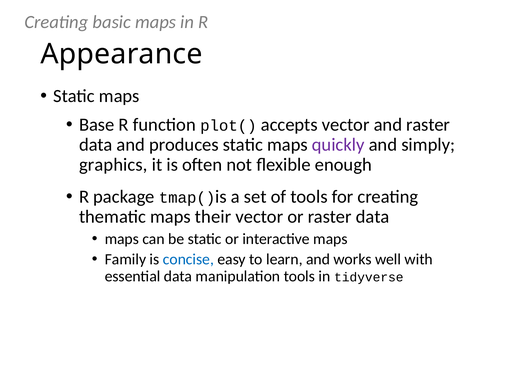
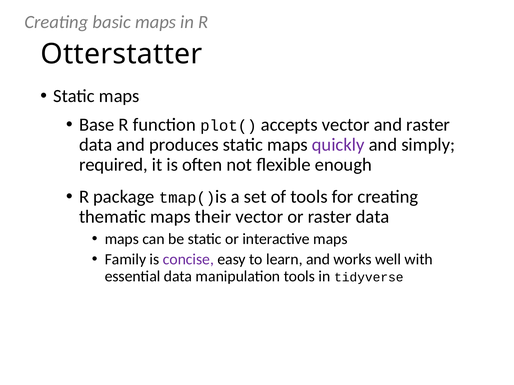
Appearance: Appearance -> Otterstatter (121, 54)
graphics: graphics -> required (113, 165)
concise colour: blue -> purple (188, 260)
